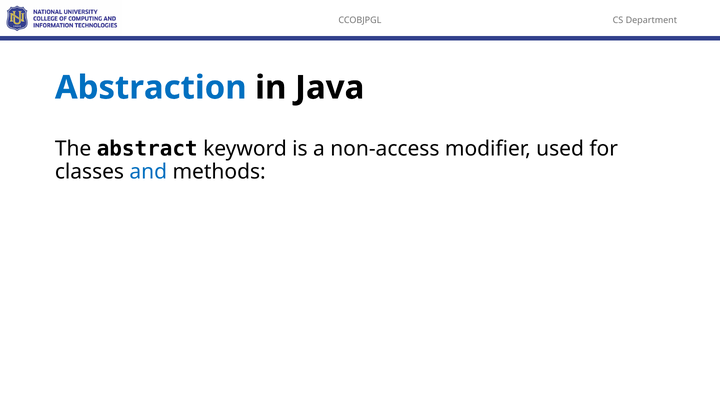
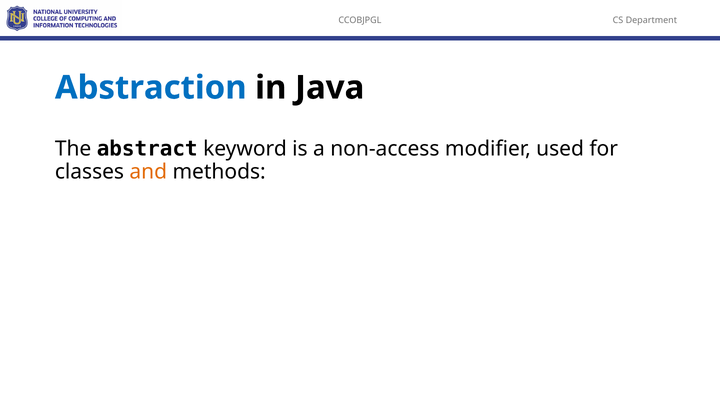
and colour: blue -> orange (148, 172)
